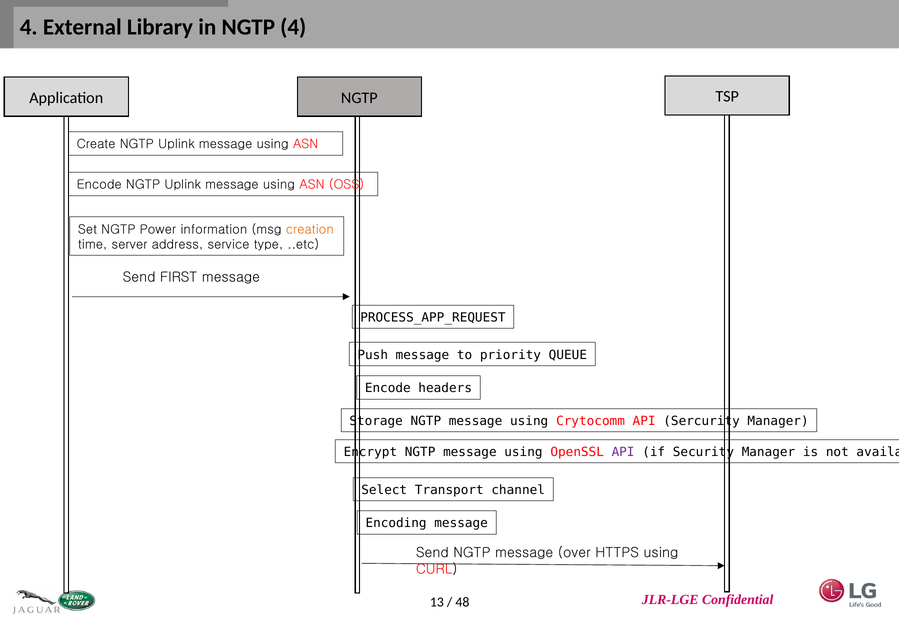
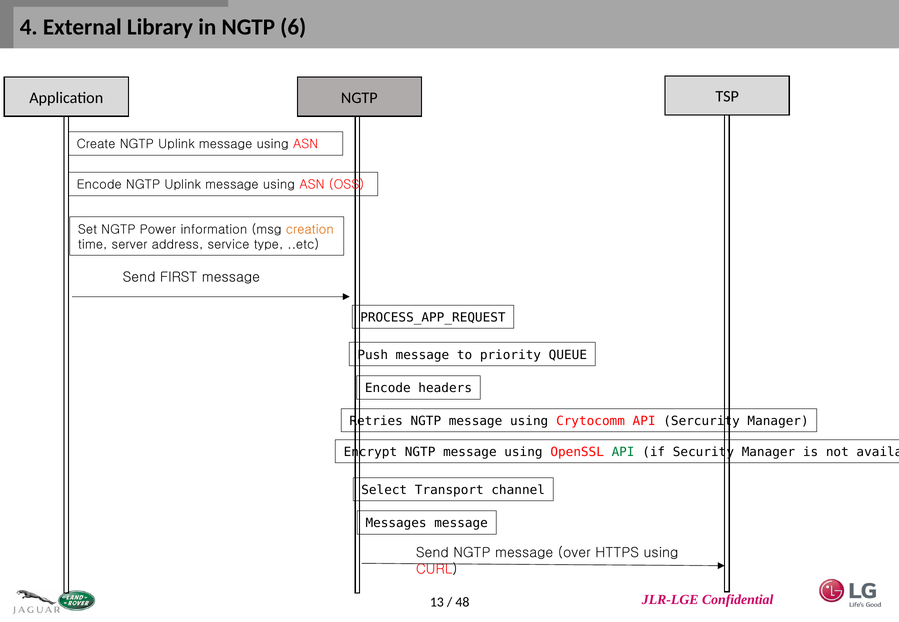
NGTP 4: 4 -> 6 (293, 27)
Storage: Storage -> Retries (376, 421)
API colour: purple -> green (623, 452)
Encoding: Encoding -> Messages (396, 524)
